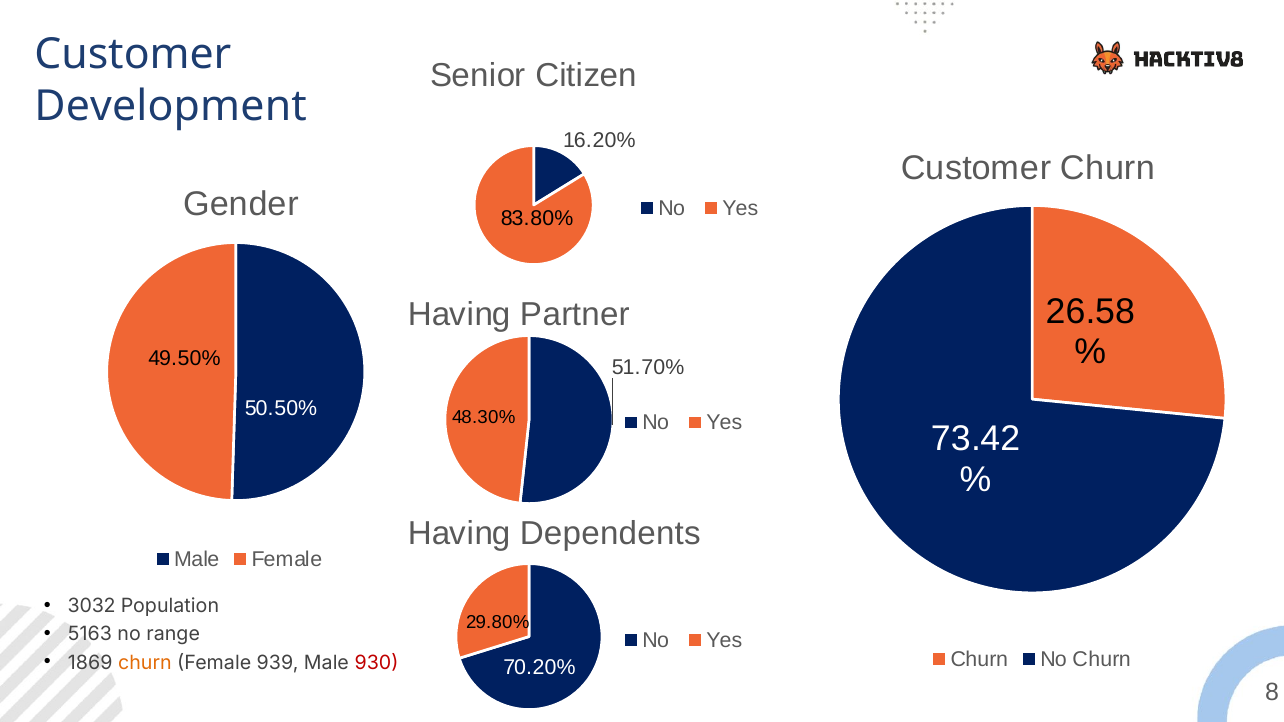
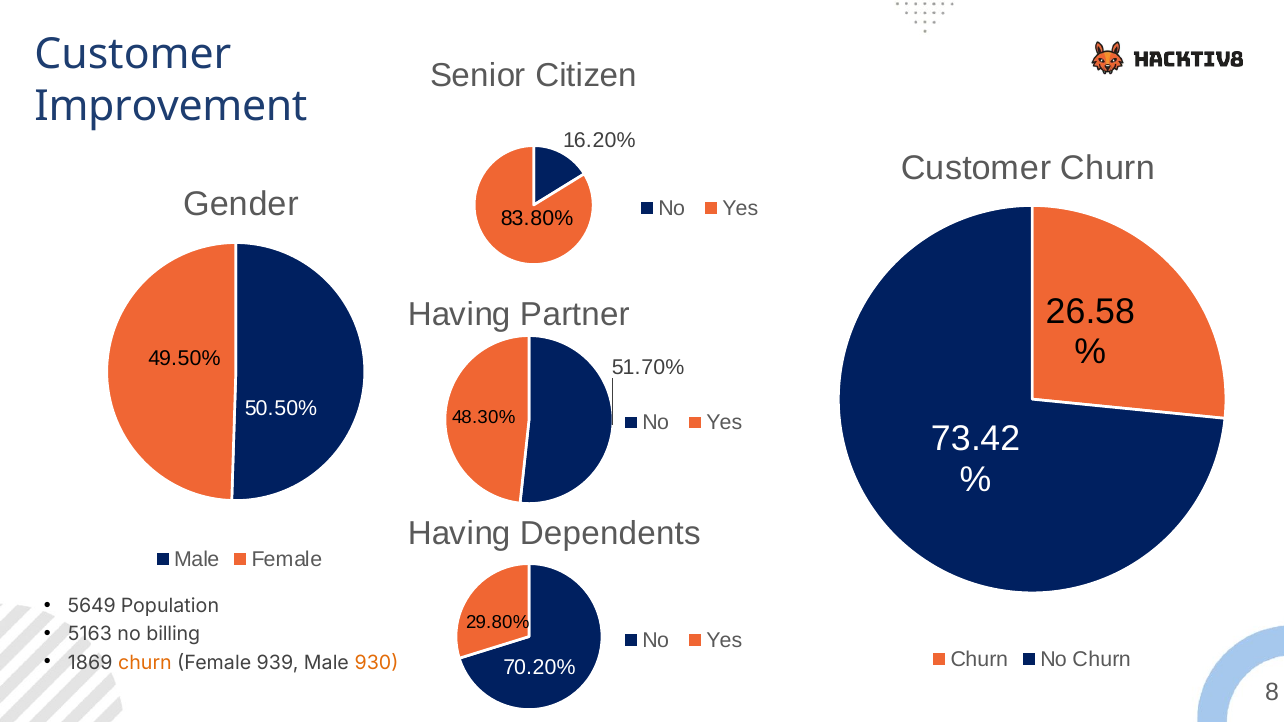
Development: Development -> Improvement (171, 106)
3032: 3032 -> 5649 (92, 606)
range: range -> billing (173, 635)
930 colour: red -> orange (377, 663)
